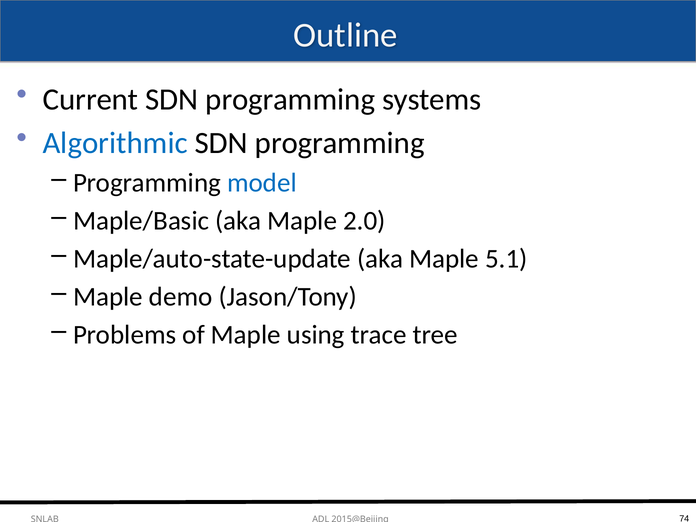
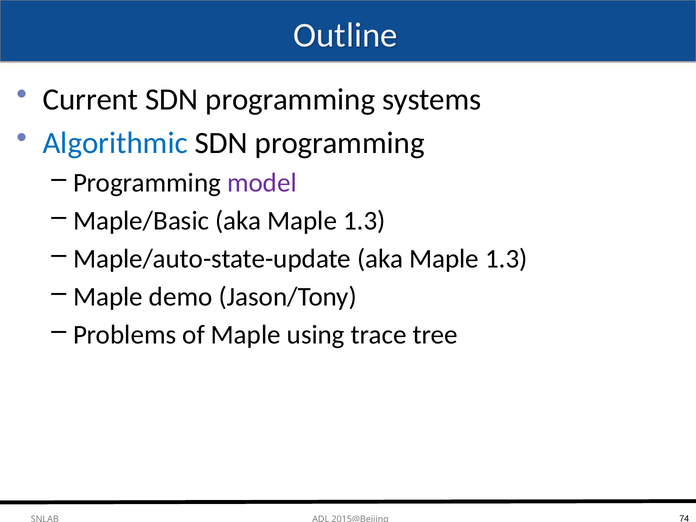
model colour: blue -> purple (262, 183)
Maple/Basic aka Maple 2.0: 2.0 -> 1.3 (364, 221)
Maple/auto-state-update aka Maple 5.1: 5.1 -> 1.3 (506, 259)
